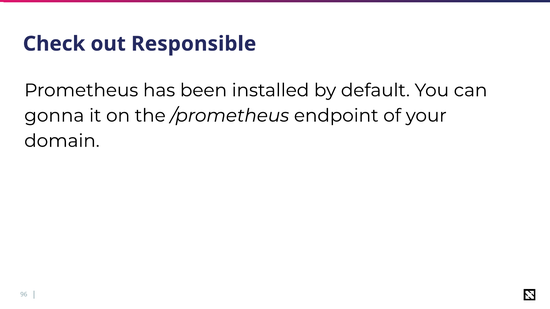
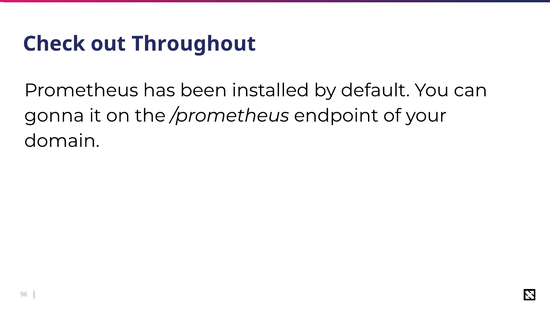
Responsible: Responsible -> Throughout (194, 44)
